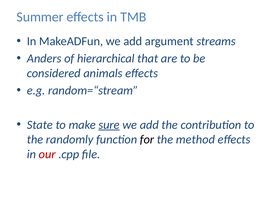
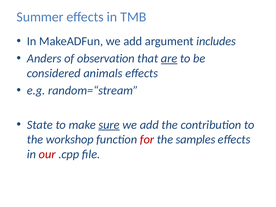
streams: streams -> includes (216, 41)
hierarchical: hierarchical -> observation (106, 59)
are underline: none -> present (169, 59)
randomly: randomly -> workshop (70, 140)
for colour: black -> red (147, 140)
method: method -> samples (195, 140)
